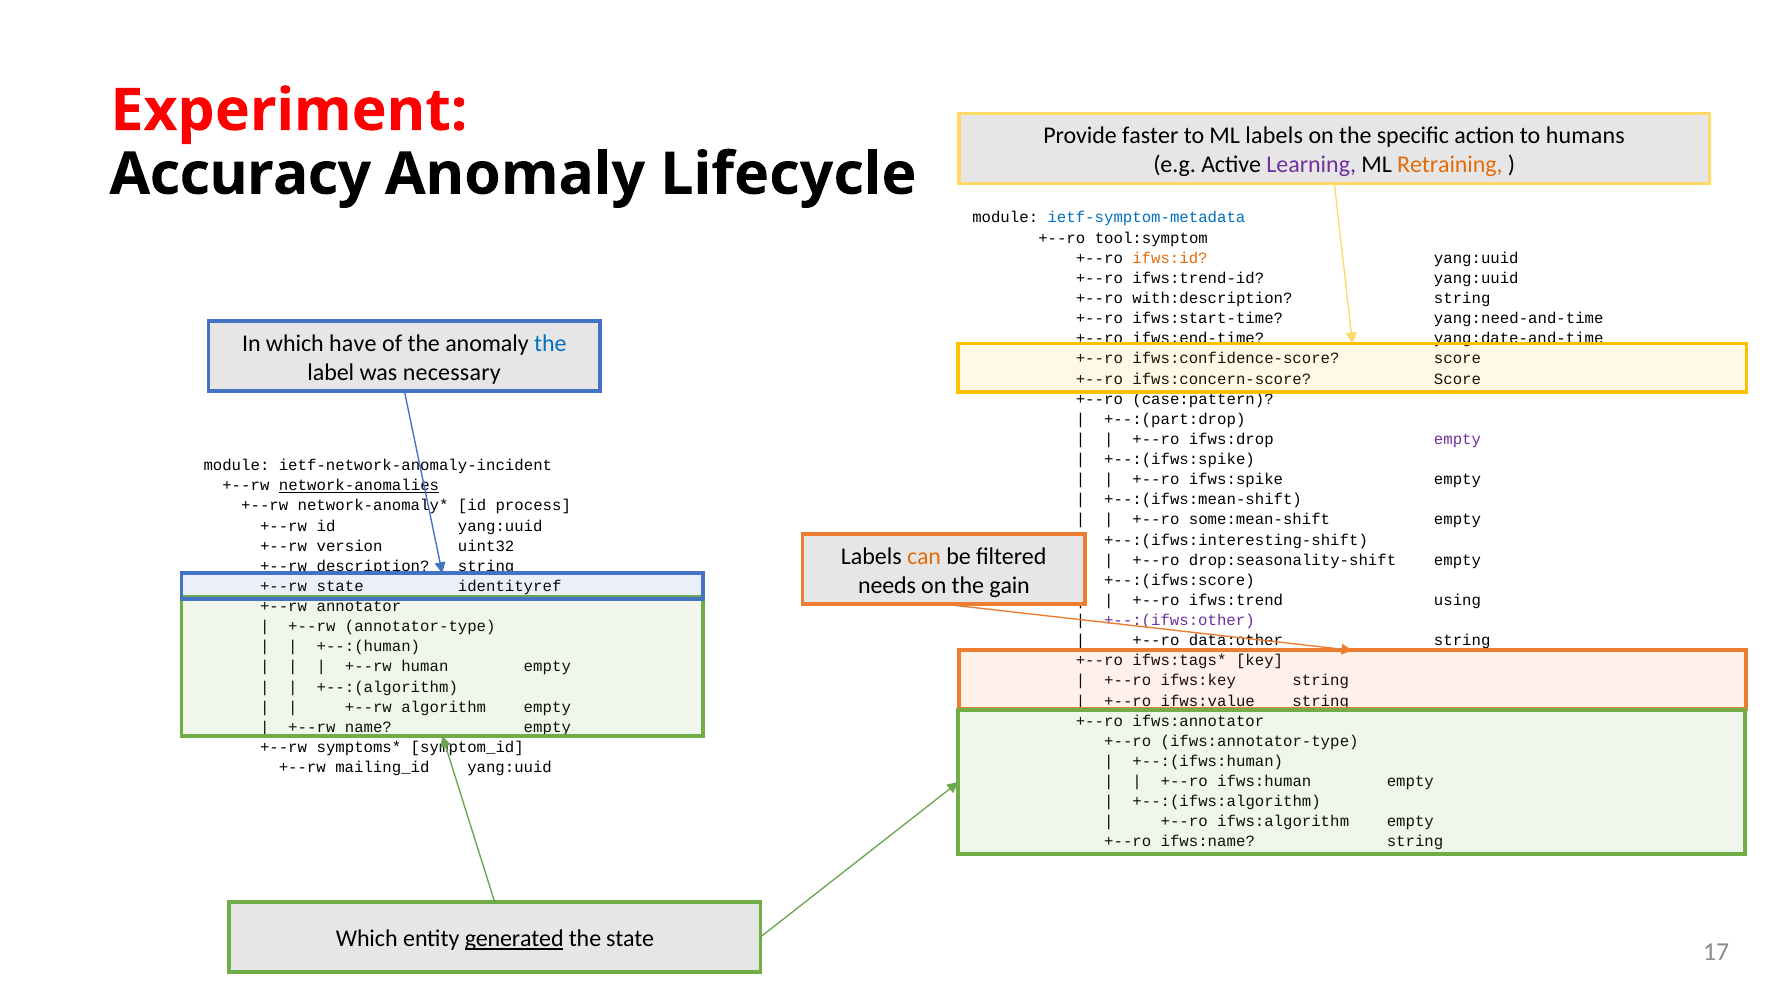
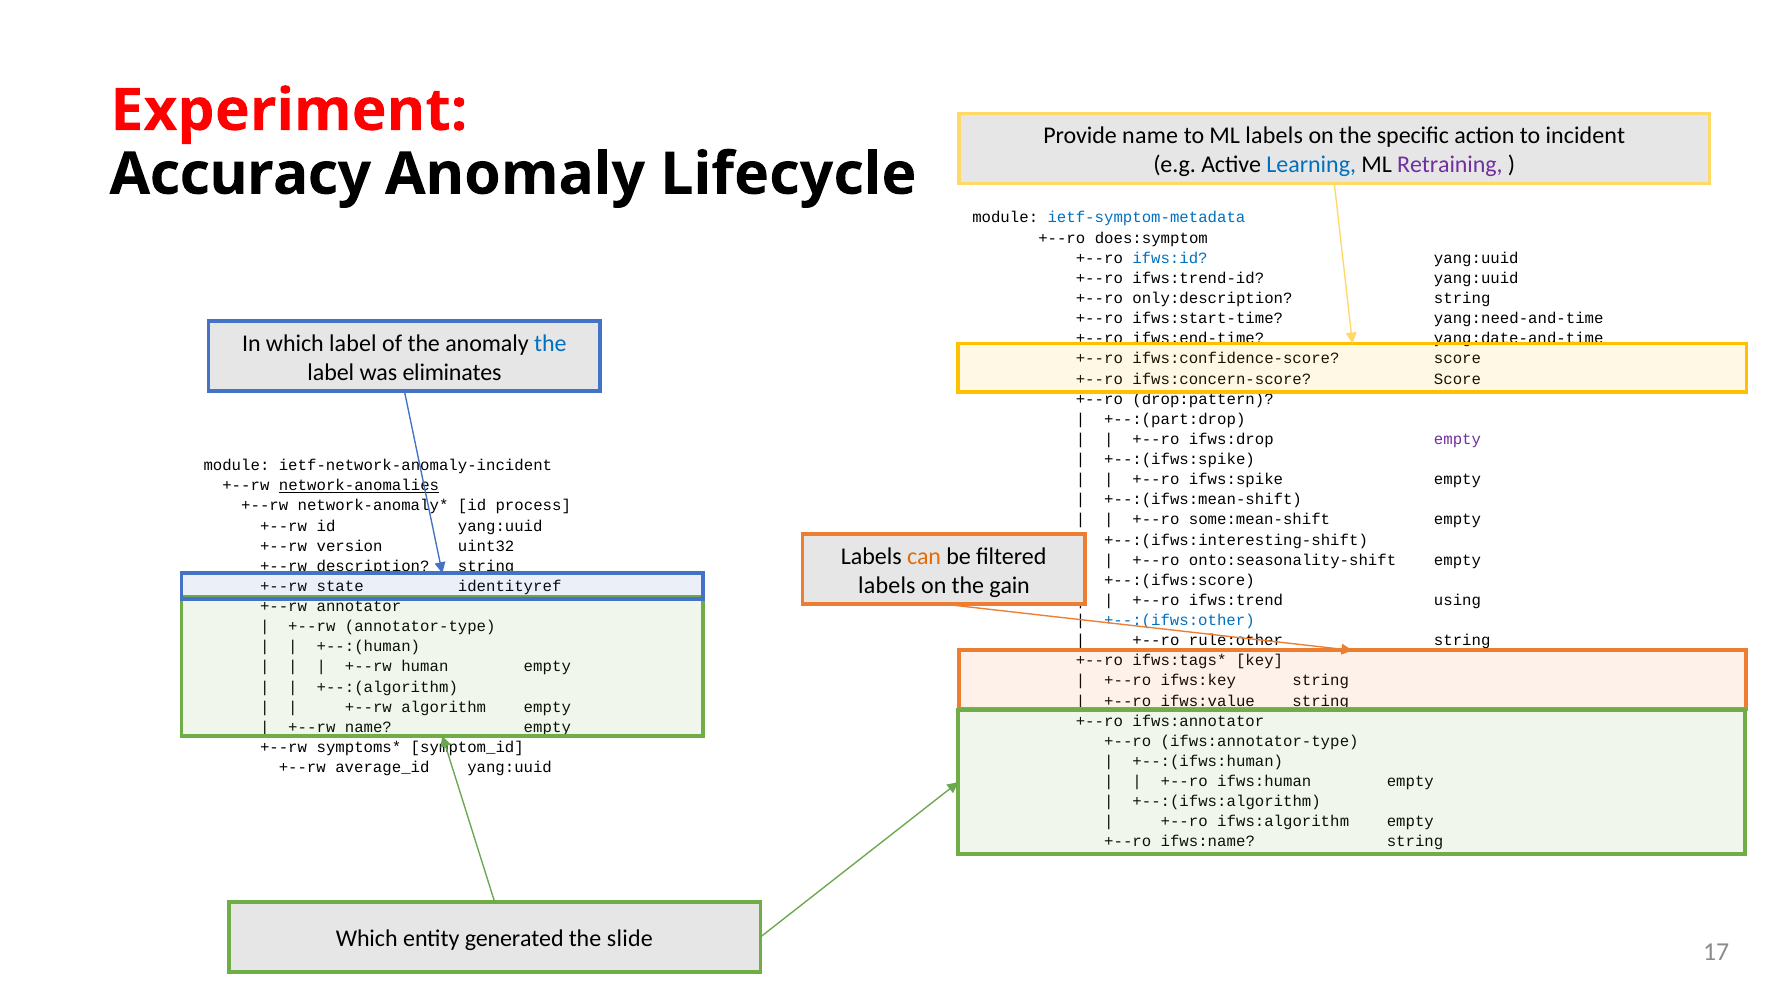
Provide faster: faster -> name (1150, 136)
humans: humans -> incident (1585, 136)
Learning colour: purple -> blue (1311, 165)
Retraining colour: orange -> purple (1450, 165)
tool:symptom: tool:symptom -> does:symptom (1151, 238)
ifws:id colour: orange -> blue (1170, 258)
with:description: with:description -> only:description (1212, 298)
which have: have -> label (353, 343)
necessary: necessary -> eliminates (452, 372)
case:pattern: case:pattern -> drop:pattern (1203, 399)
drop:seasonality-shift: drop:seasonality-shift -> onto:seasonality-shift (1293, 560)
needs: needs -> labels (887, 585)
+--:(ifws:other colour: purple -> blue (1179, 620)
data:other: data:other -> rule:other (1236, 640)
mailing_id: mailing_id -> average_id (382, 767)
generated underline: present -> none (514, 938)
the state: state -> slide (630, 938)
